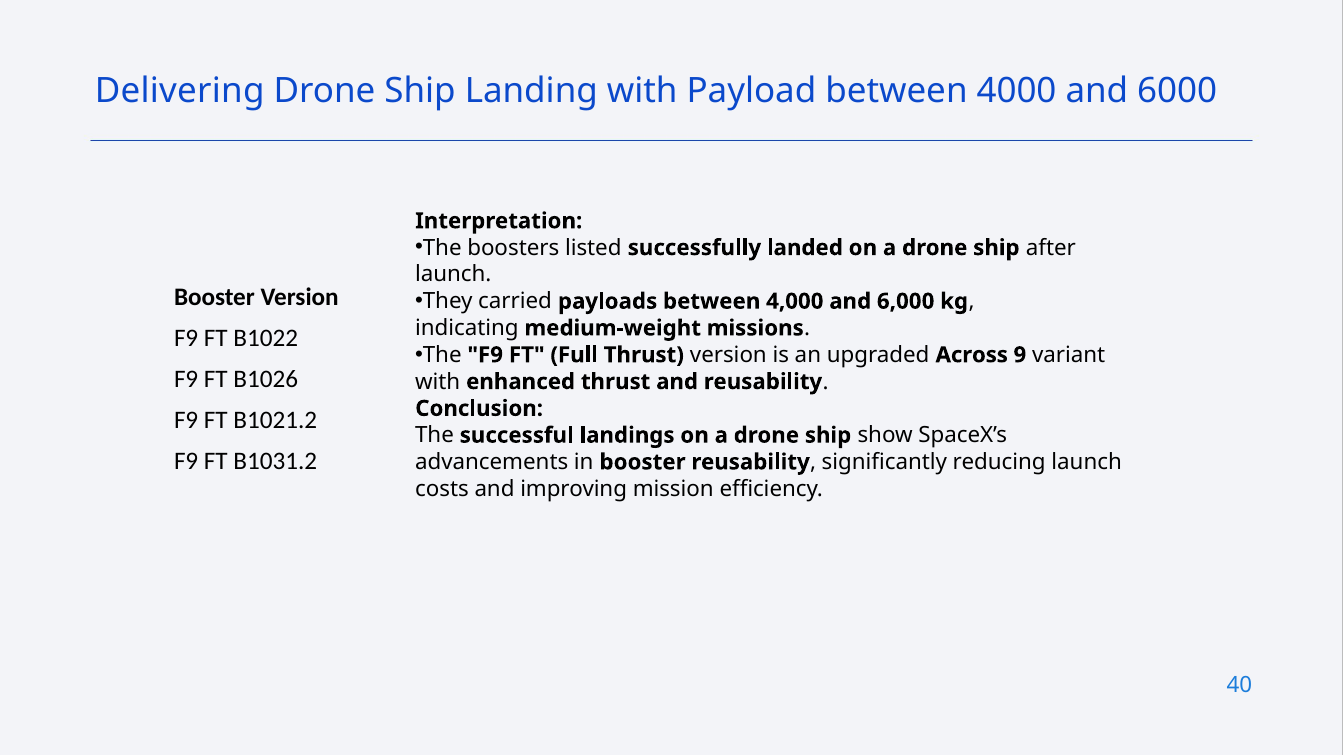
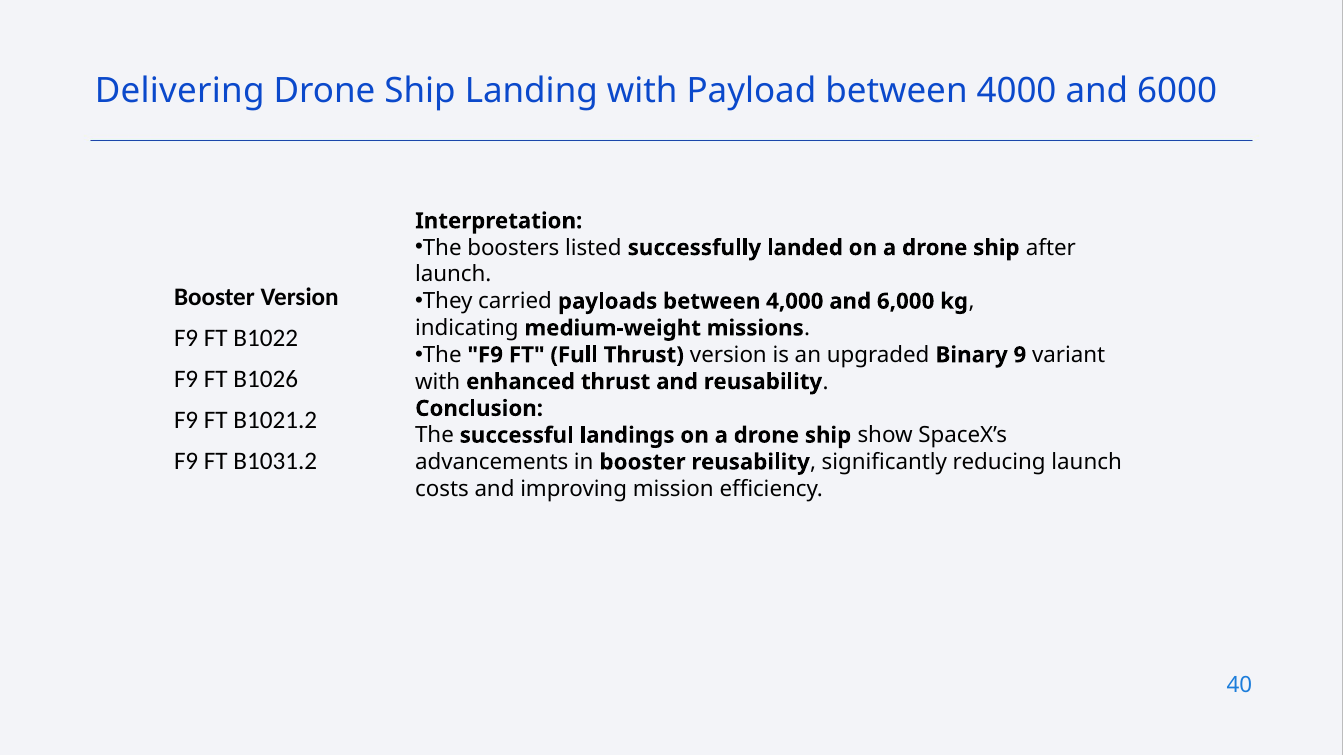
Across: Across -> Binary (972, 355)
